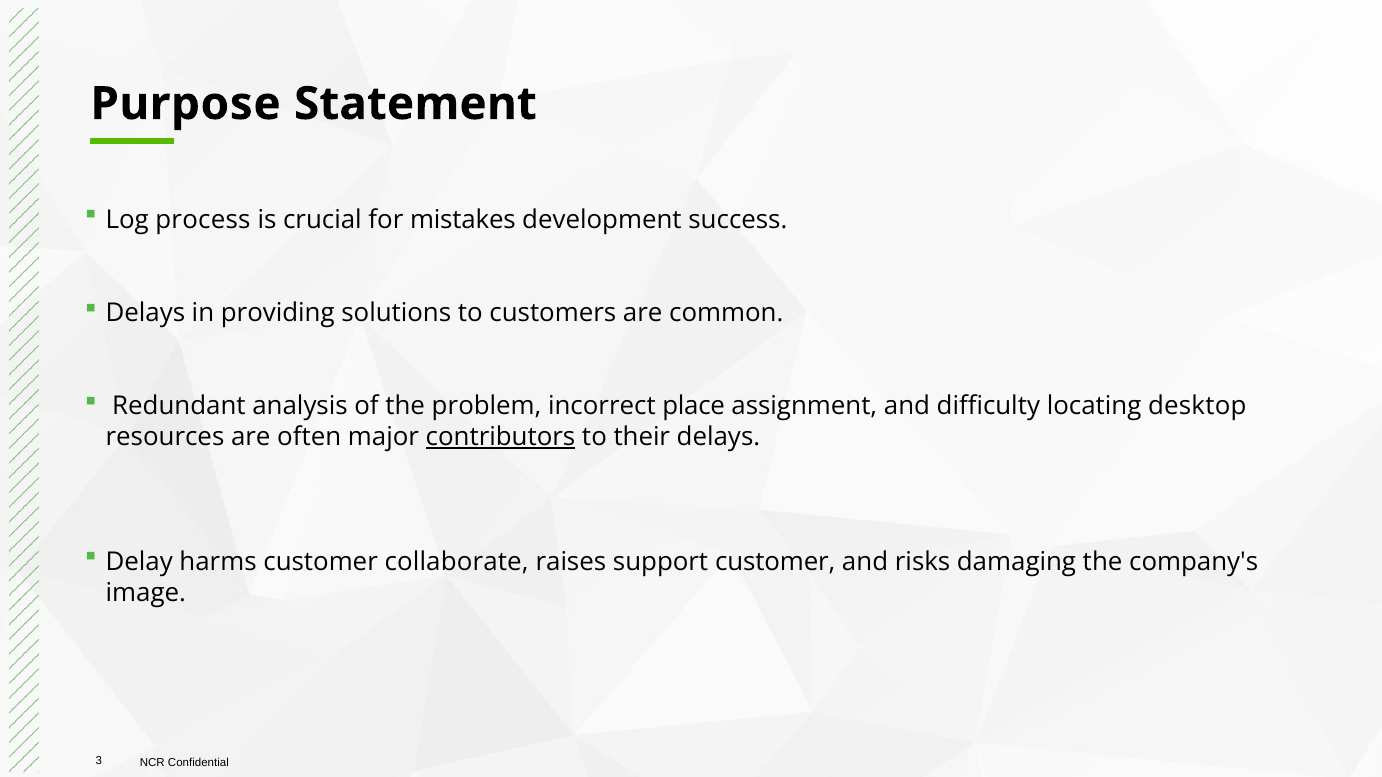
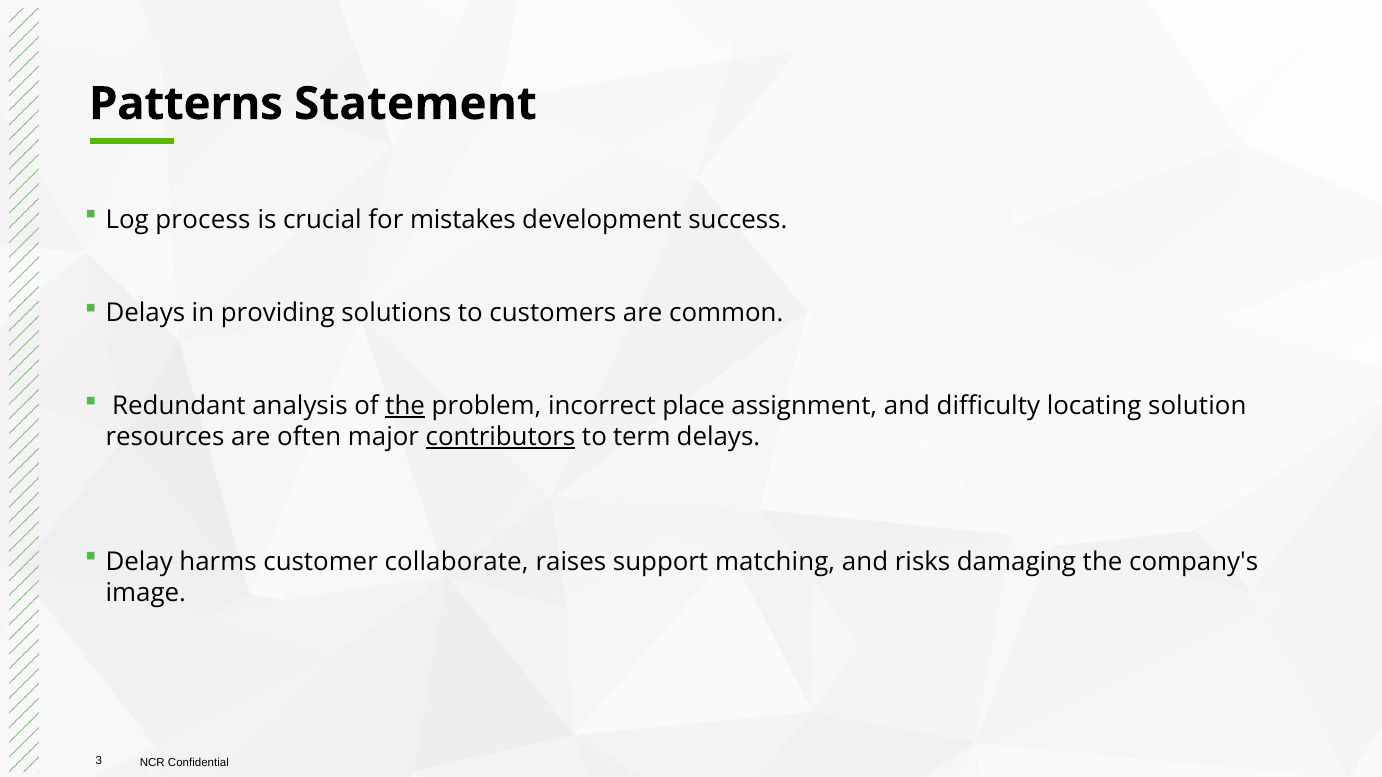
Purpose: Purpose -> Patterns (186, 104)
the underline: none -> present (405, 406)
desktop: desktop -> solution (1197, 406)
their: their -> term (642, 437)
support customer: customer -> matching (775, 562)
